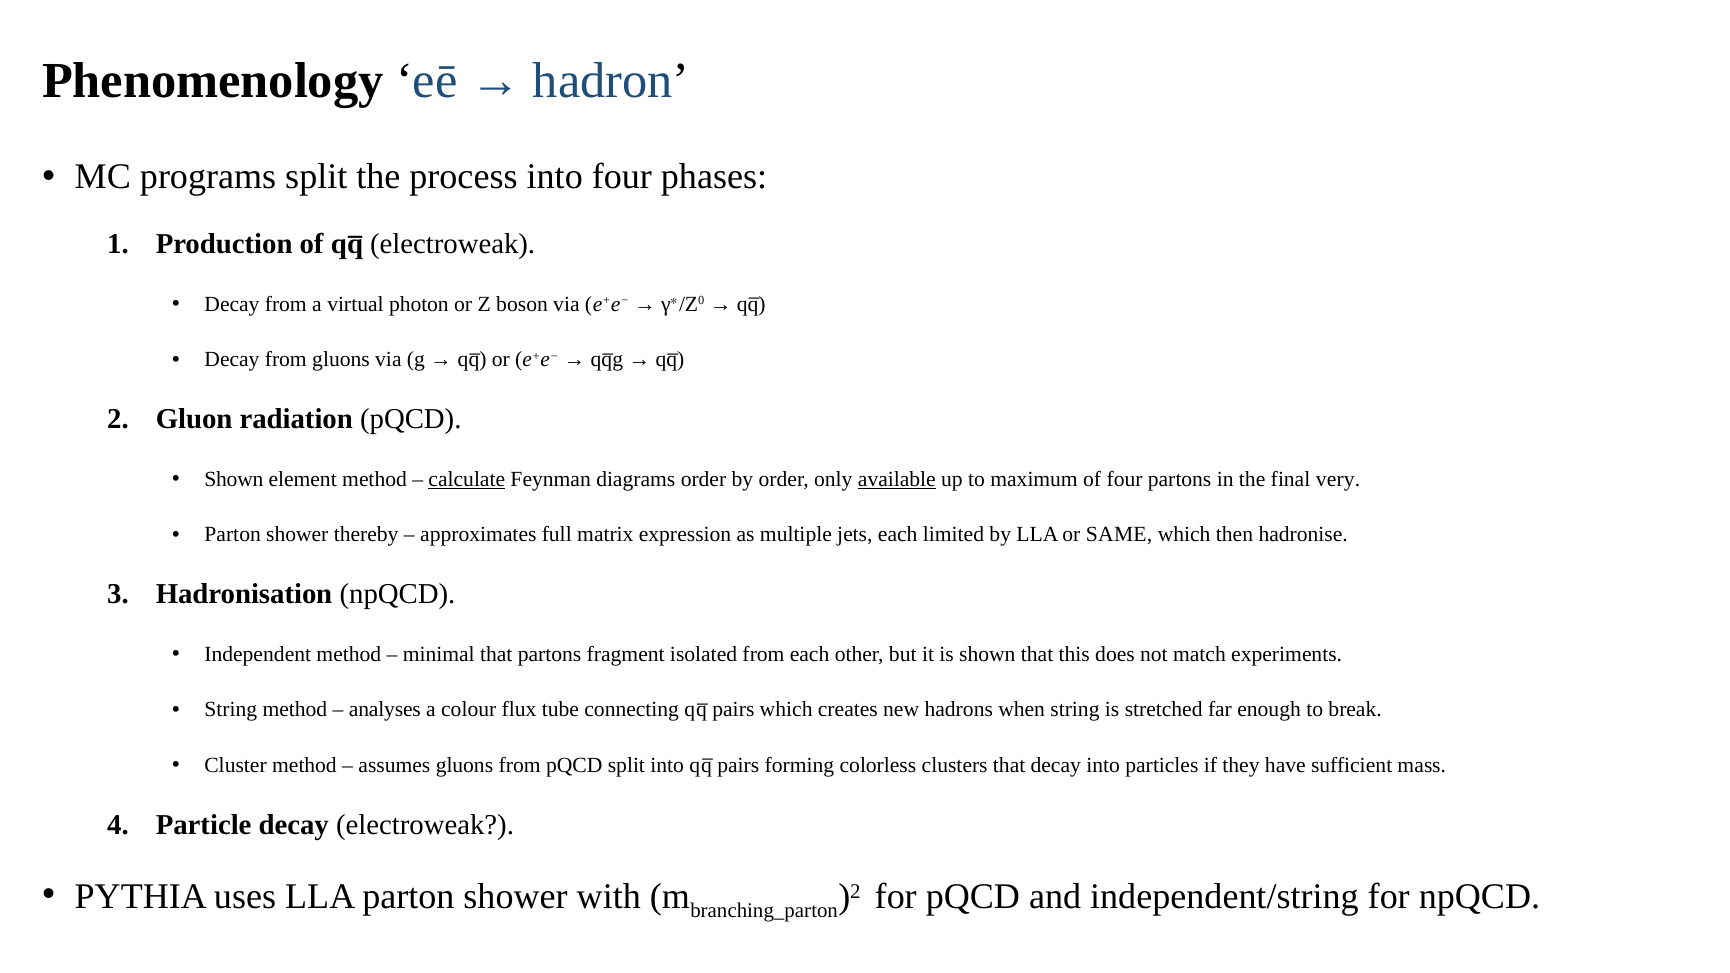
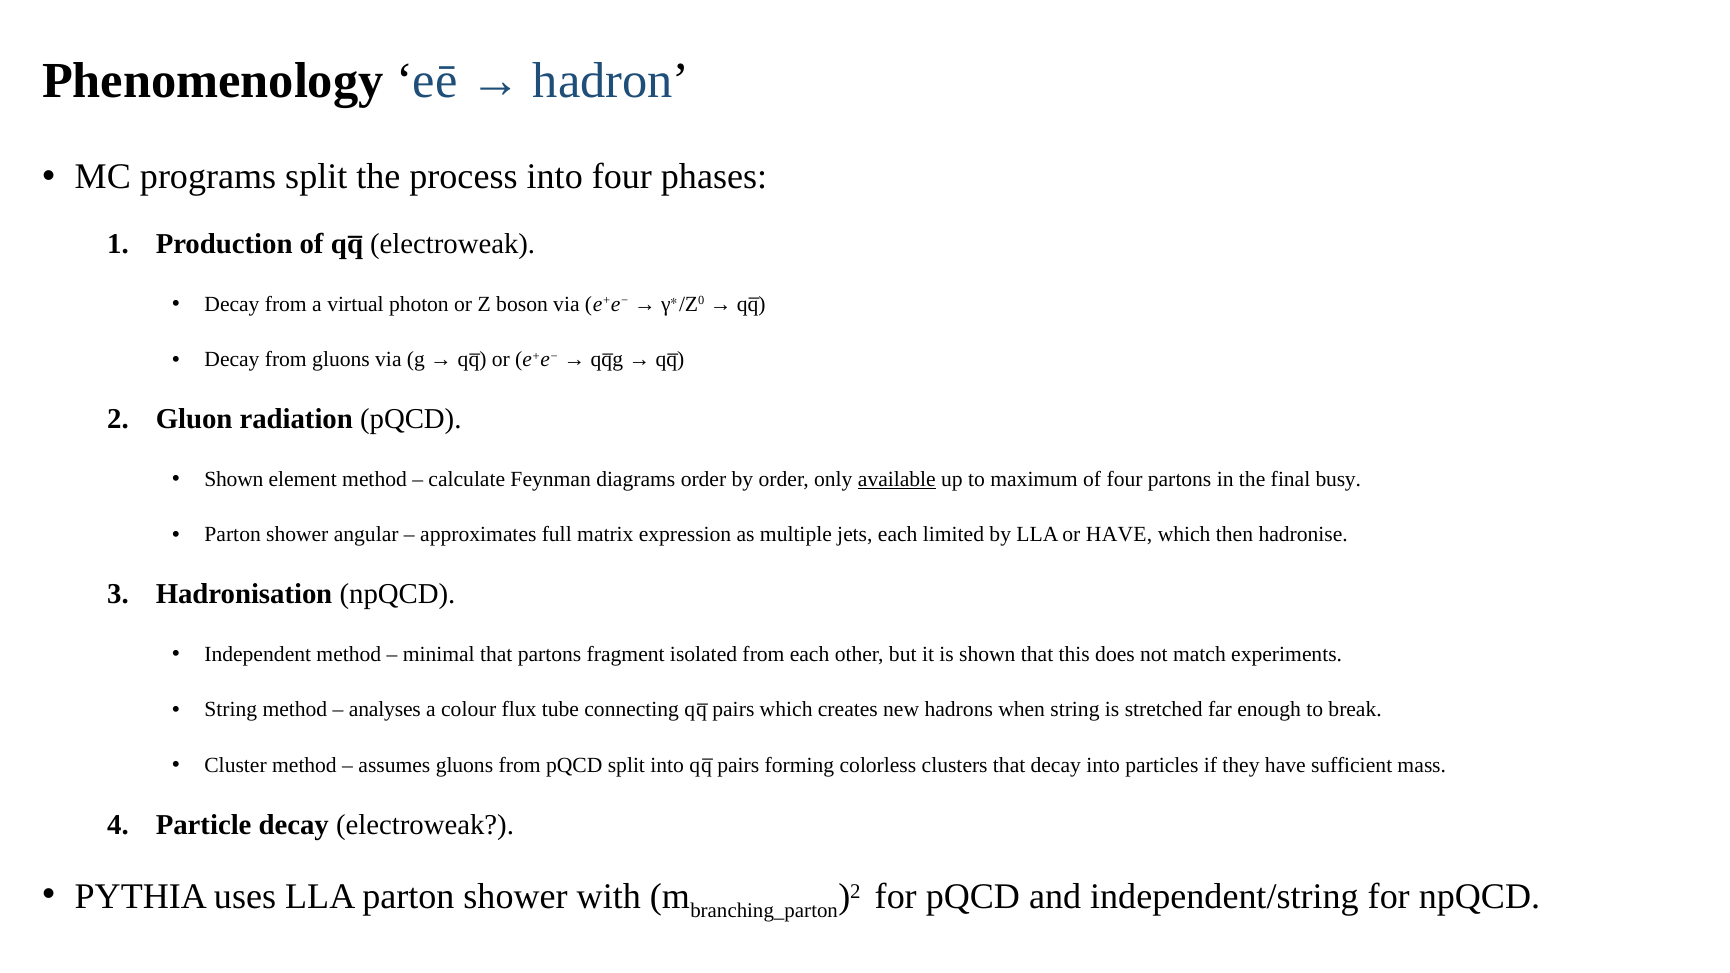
calculate underline: present -> none (467, 479)
very: very -> busy (1338, 479)
thereby: thereby -> angular (366, 535)
or SAME: SAME -> HAVE (1119, 535)
